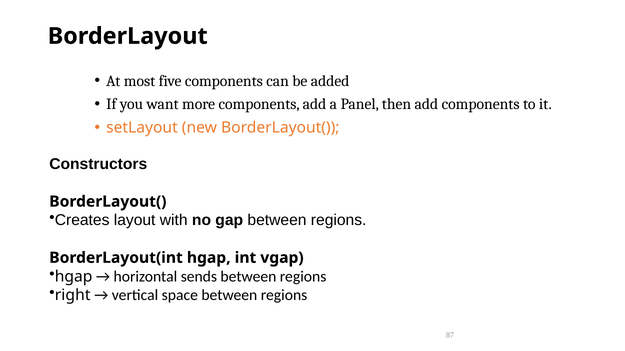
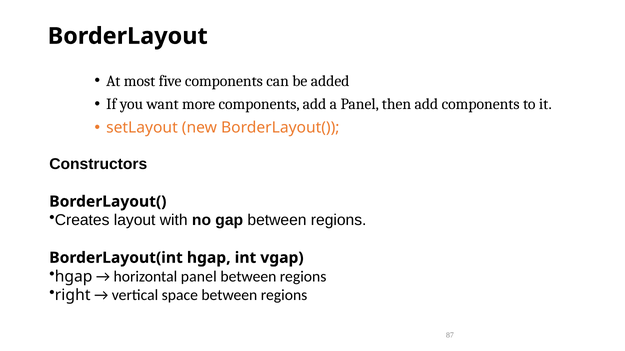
horizontal sends: sends -> panel (199, 277)
